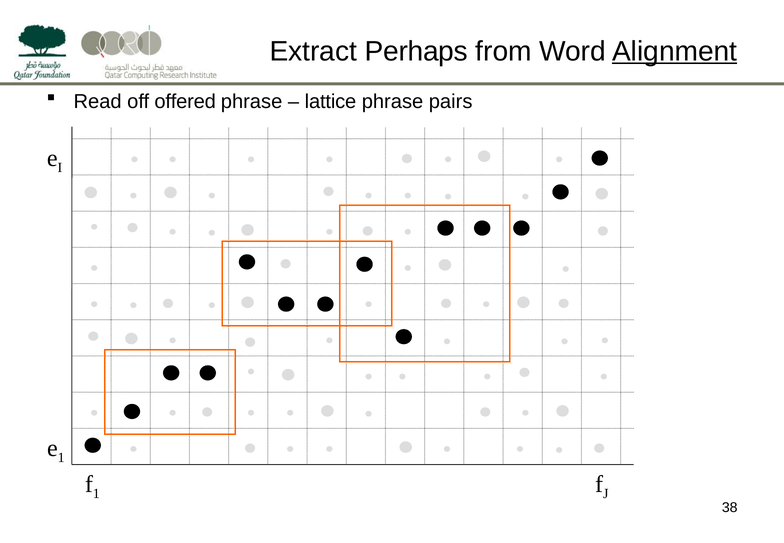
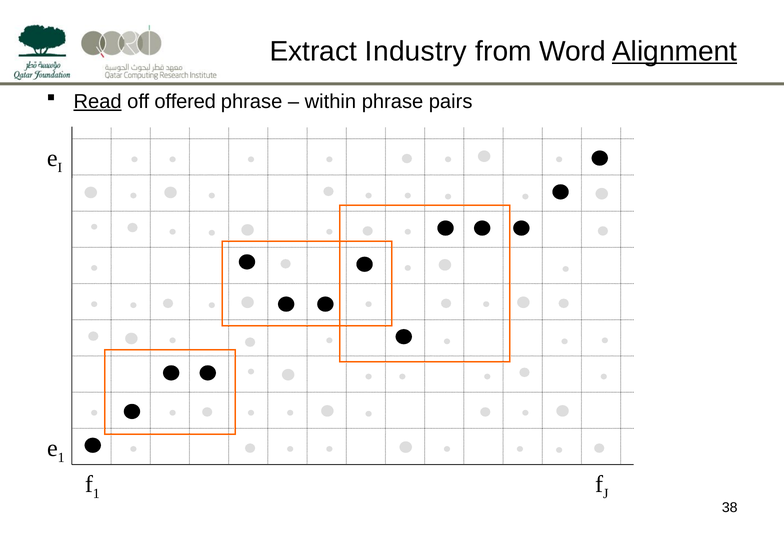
Perhaps: Perhaps -> Industry (416, 51)
Read underline: none -> present (98, 102)
lattice: lattice -> within (330, 102)
